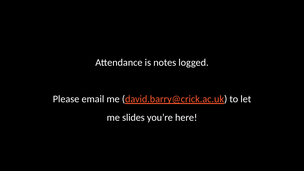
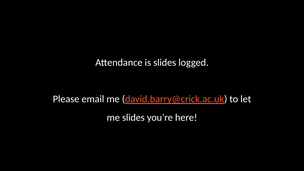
is notes: notes -> slides (165, 62)
